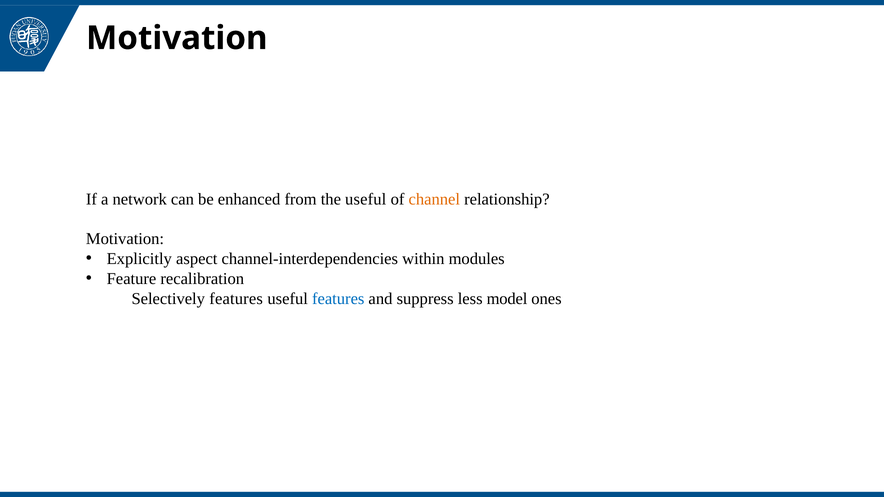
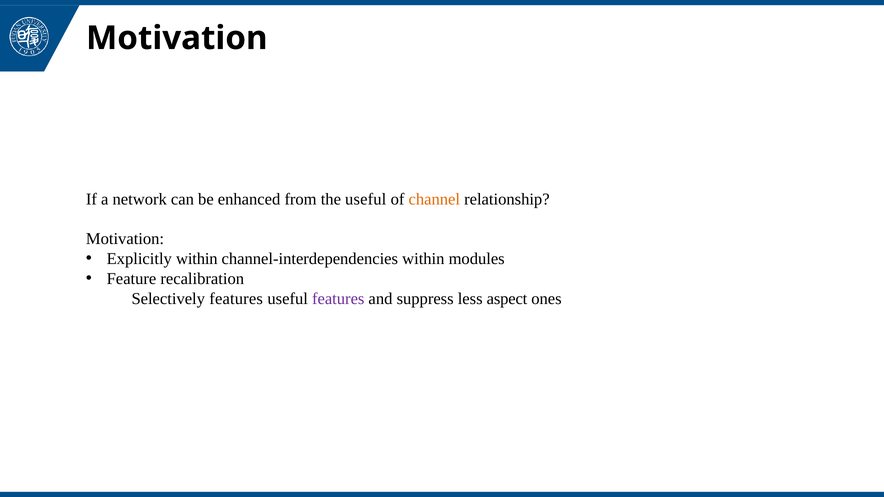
Explicitly aspect: aspect -> within (197, 259)
features colour: blue -> purple (338, 299)
model: model -> aspect (507, 299)
